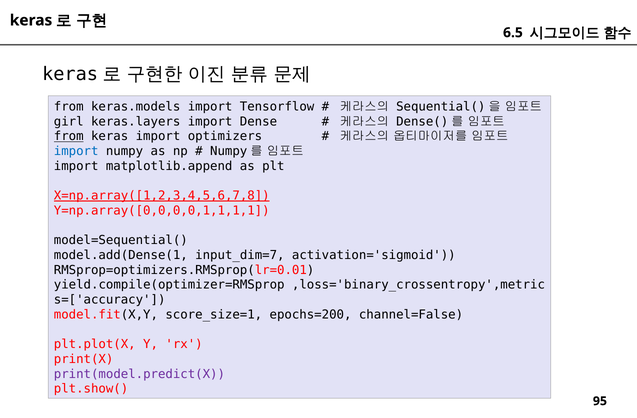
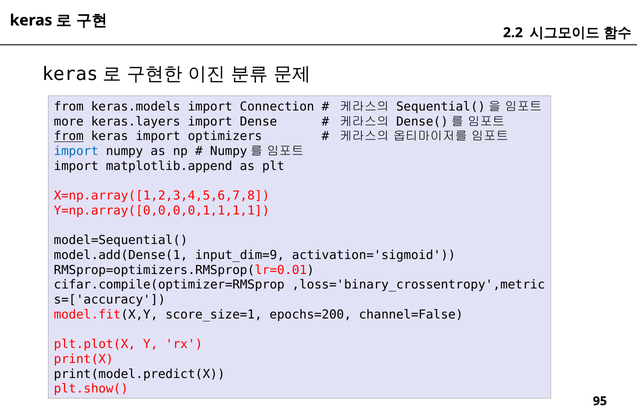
6.5: 6.5 -> 2.2 (513, 33)
Tensorflow: Tensorflow -> Connection (277, 107)
girl: girl -> more (69, 122)
X=np.array([1,2,3,4,5,6,7,8 underline: present -> none (162, 196)
input_dim=7: input_dim=7 -> input_dim=9 (240, 255)
yield.compile(optimizer=RMSprop: yield.compile(optimizer=RMSprop -> cifar.compile(optimizer=RMSprop (169, 285)
print(model.predict(X colour: purple -> black (139, 374)
